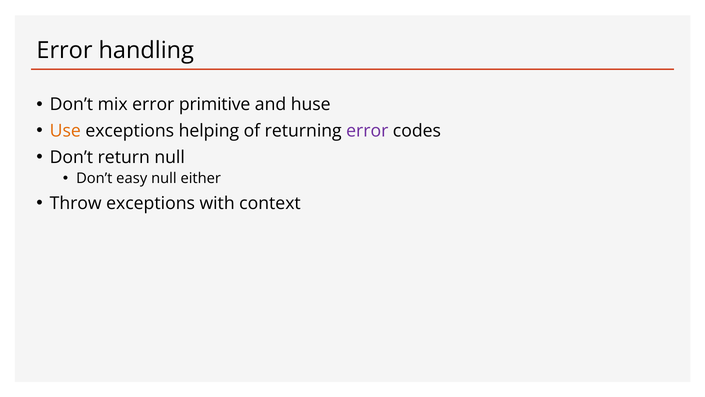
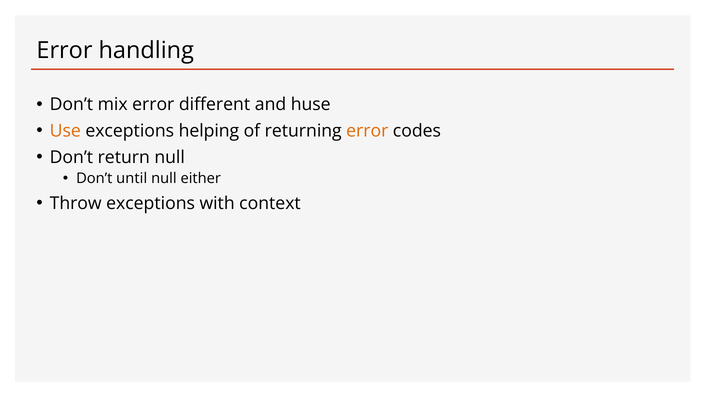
primitive: primitive -> different (215, 104)
error colour: purple -> orange (367, 131)
easy: easy -> until (132, 178)
